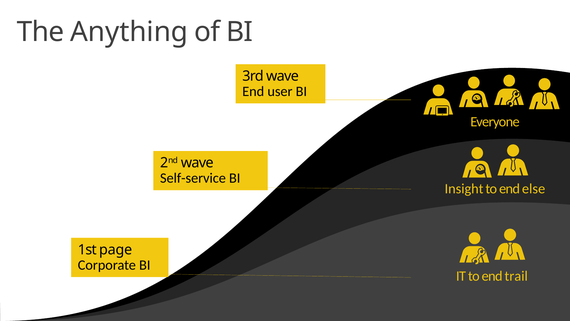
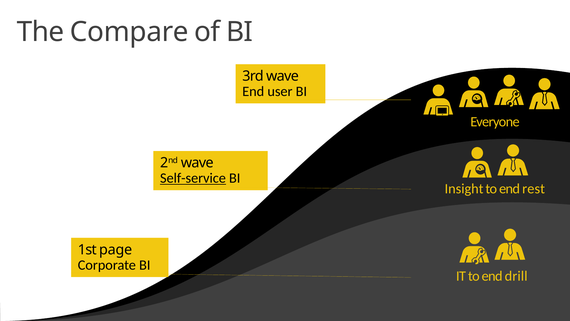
Anything: Anything -> Compare (129, 32)
Self-service underline: none -> present (193, 178)
else: else -> rest (534, 189)
trail: trail -> drill (516, 276)
